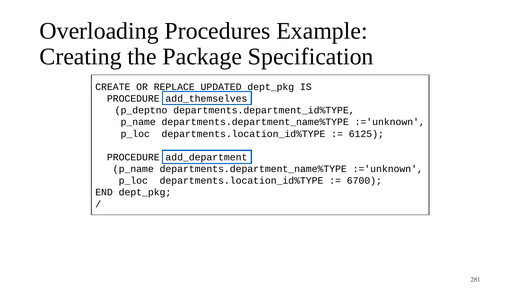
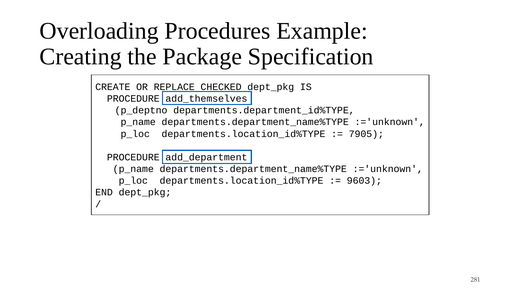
UPDATED: UPDATED -> CHECKED (221, 87)
6125: 6125 -> 7905 (366, 134)
6700: 6700 -> 9603 (364, 180)
